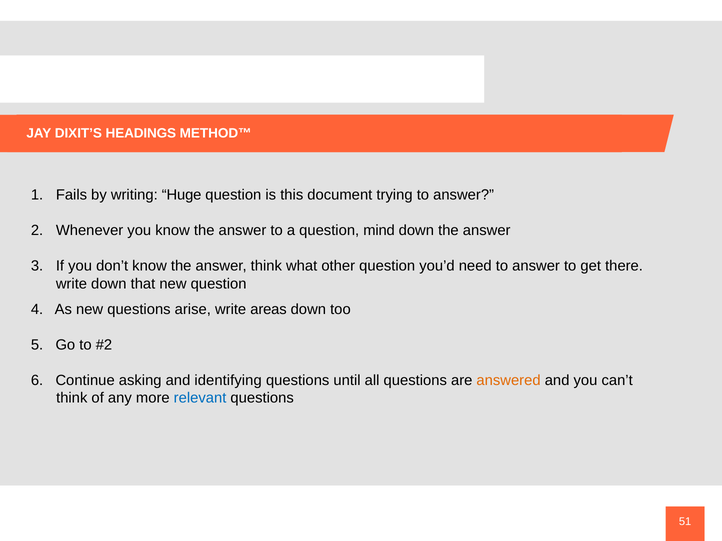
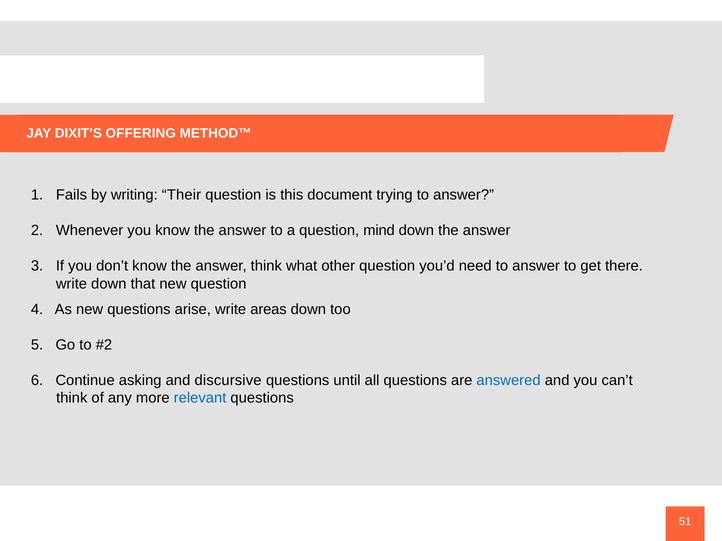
HEADINGS: HEADINGS -> OFFERING (141, 133)
Huge: Huge -> Their (181, 195)
identifying: identifying -> discursive (228, 381)
answered colour: orange -> blue (509, 381)
